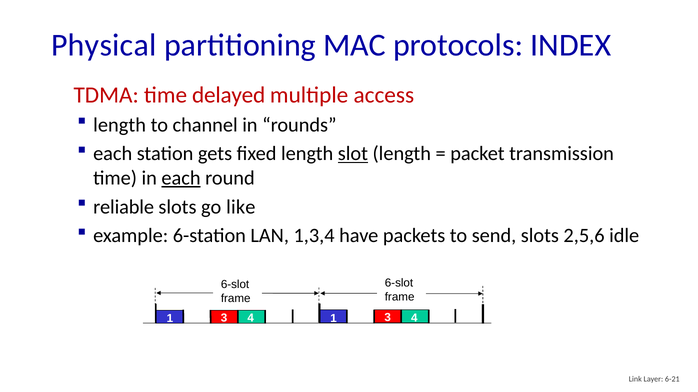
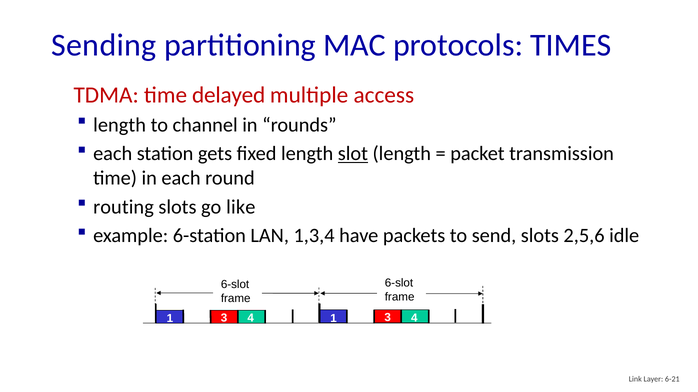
Physical: Physical -> Sending (104, 45)
INDEX: INDEX -> TIMES (571, 45)
each underline: present -> none (181, 178)
reliable: reliable -> routing (123, 207)
